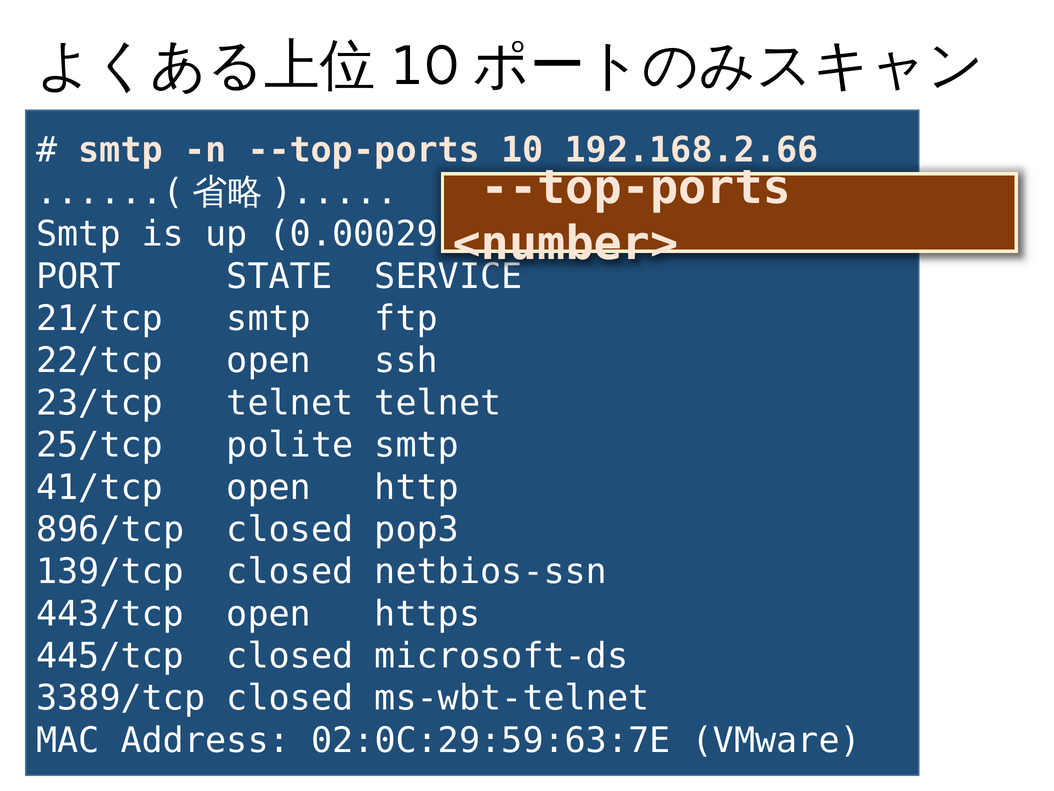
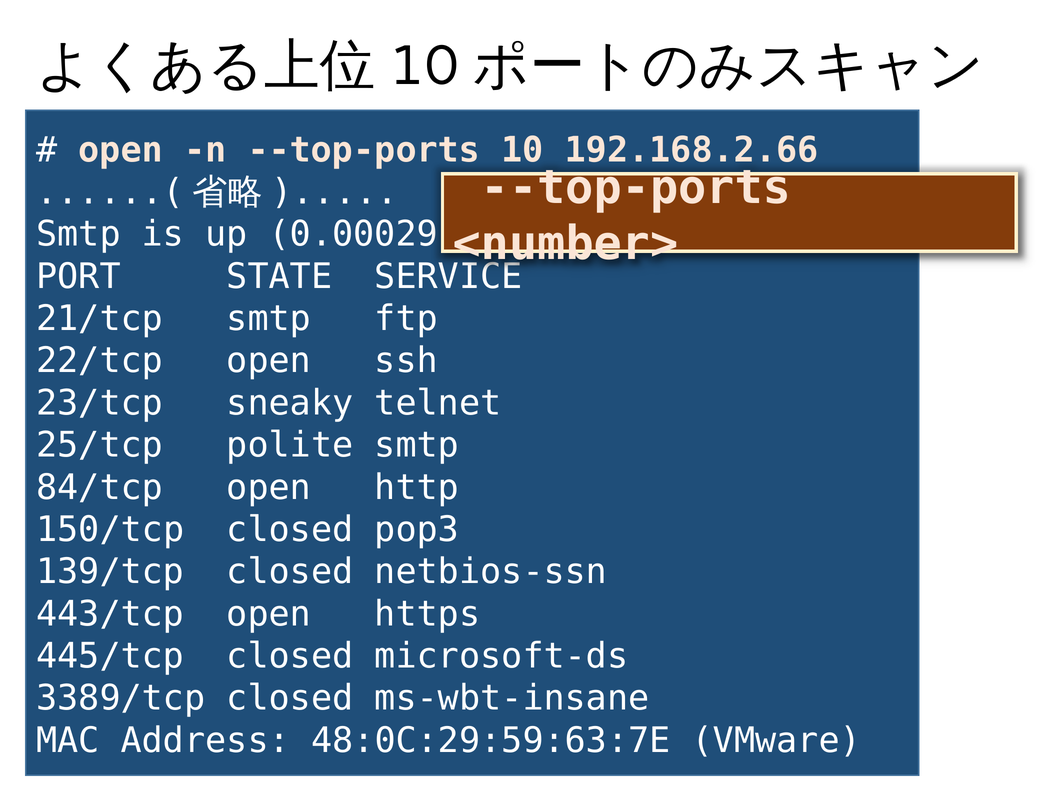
smtp: smtp -> open (121, 150)
23/tcp telnet: telnet -> sneaky (290, 403)
41/tcp: 41/tcp -> 84/tcp (100, 487)
896/tcp: 896/tcp -> 150/tcp (110, 529)
ms-wbt-telnet: ms-wbt-telnet -> ms-wbt-insane (512, 698)
02:0C:29:59:63:7E: 02:0C:29:59:63:7E -> 48:0C:29:59:63:7E (491, 740)
